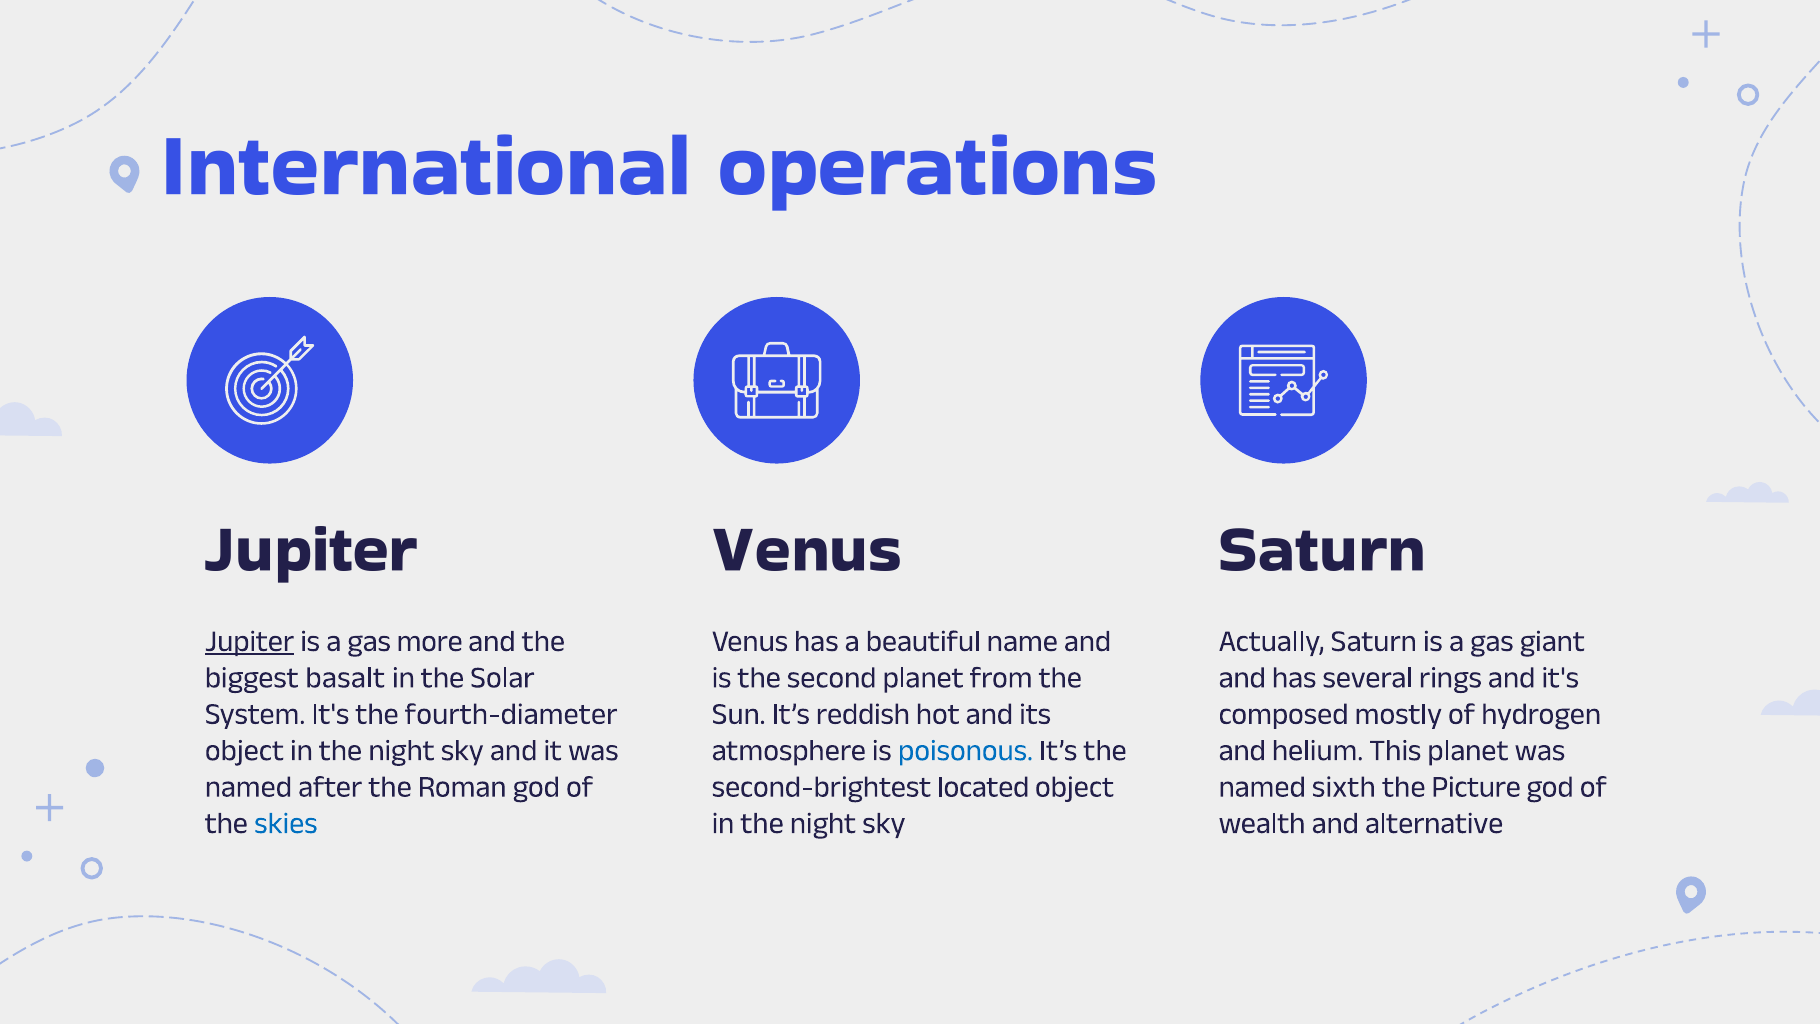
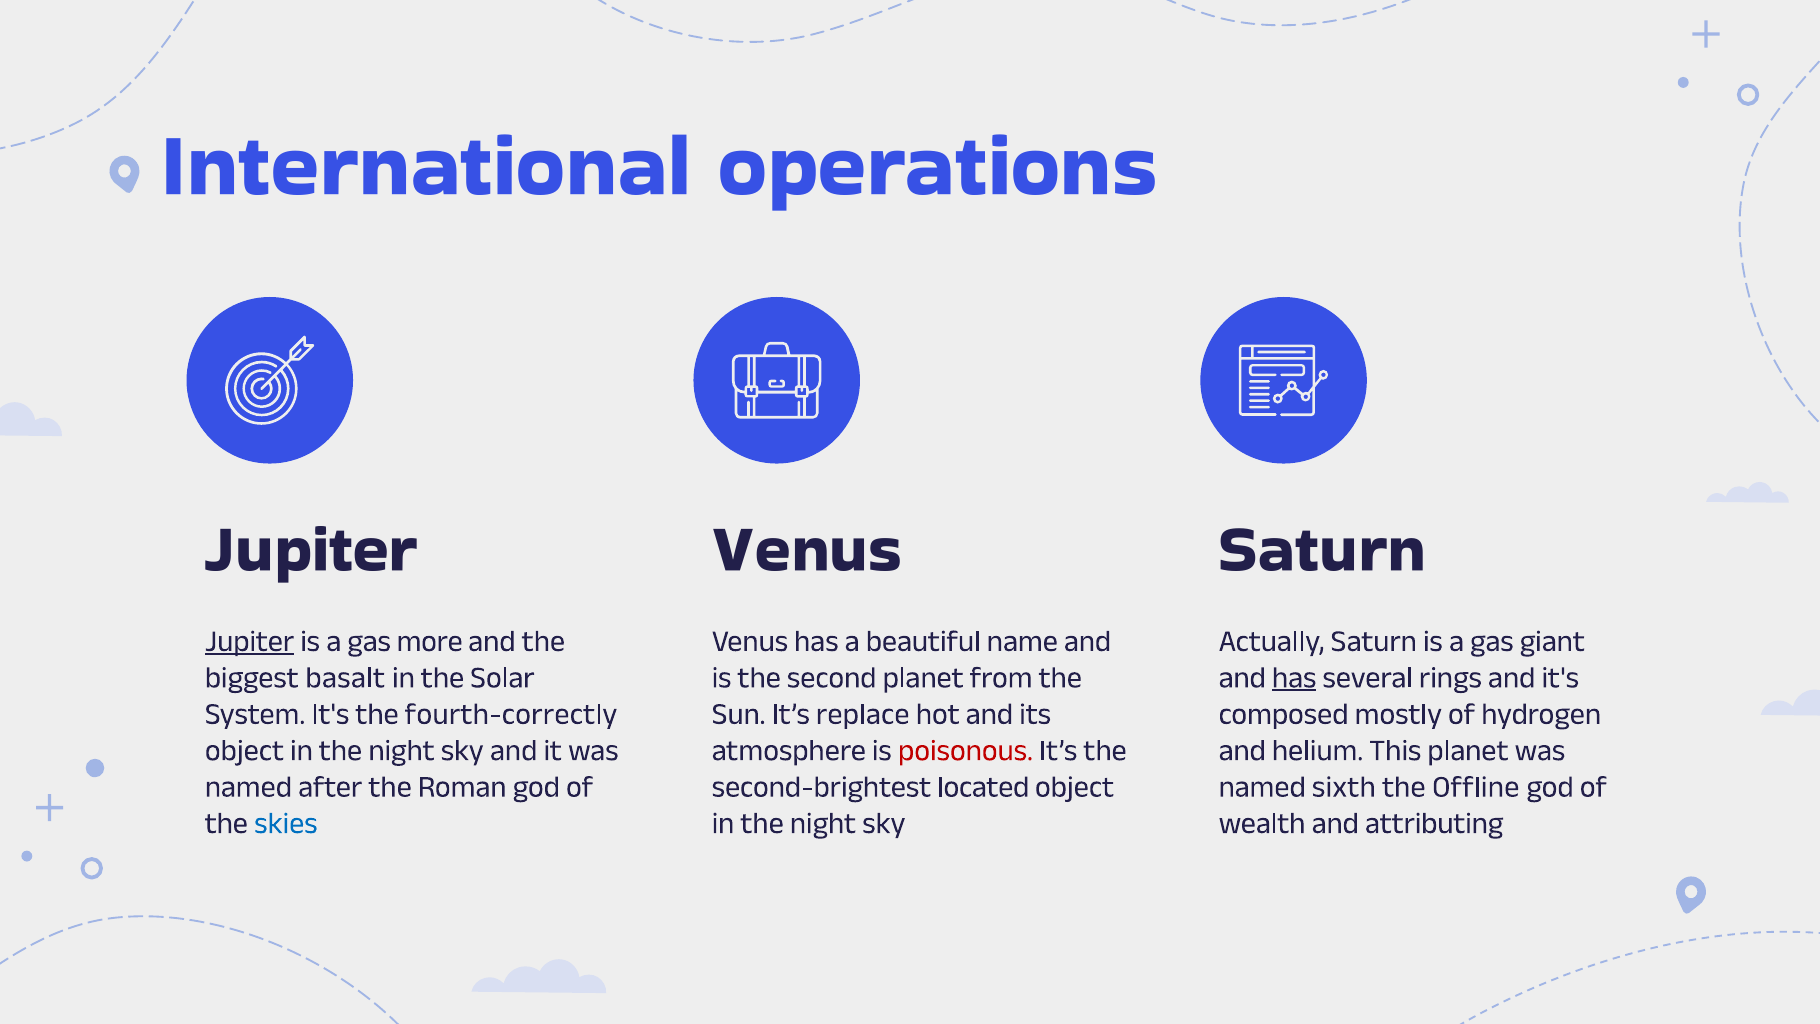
has underline: none -> present (1294, 677)
fourth-diameter: fourth-diameter -> fourth-correctly (511, 714)
reddish: reddish -> replace (863, 714)
poisonous colour: blue -> red (965, 750)
Picture: Picture -> Offline (1476, 786)
alternative: alternative -> attributing (1434, 823)
